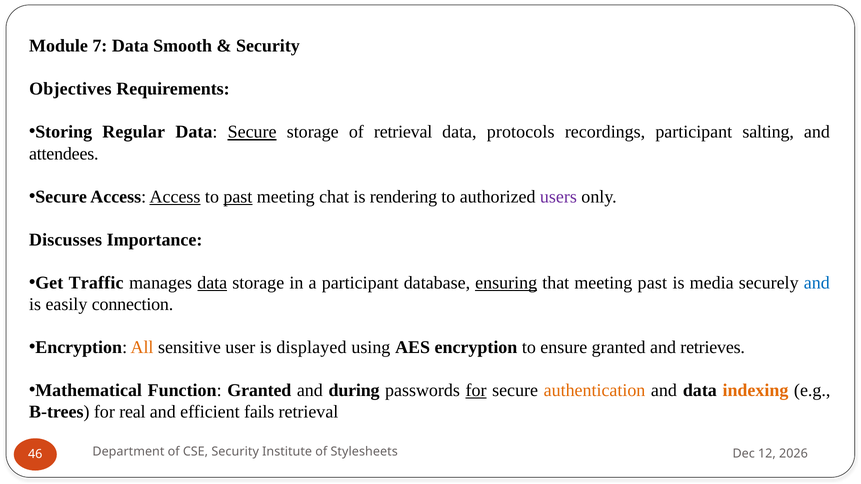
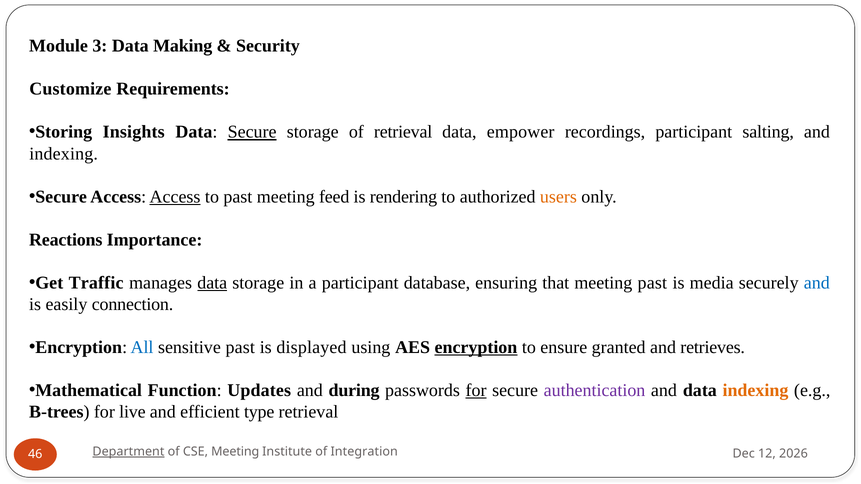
7: 7 -> 3 (100, 46)
Smooth: Smooth -> Making (183, 46)
Objectives: Objectives -> Customize (70, 89)
Regular: Regular -> Insights (134, 132)
protocols: protocols -> empower (521, 132)
attendees: attendees -> indexing (64, 154)
past underline: present -> none (238, 197)
chat: chat -> feed (334, 197)
users colour: purple -> orange (558, 197)
Discusses: Discusses -> Reactions (66, 240)
ensuring underline: present -> none (506, 283)
All colour: orange -> blue (142, 347)
sensitive user: user -> past (240, 347)
encryption underline: none -> present (476, 347)
Function Granted: Granted -> Updates (259, 391)
authentication colour: orange -> purple (595, 391)
real: real -> live (132, 412)
fails: fails -> type (259, 412)
Department underline: none -> present (128, 452)
CSE Security: Security -> Meeting (235, 452)
Stylesheets: Stylesheets -> Integration (364, 452)
